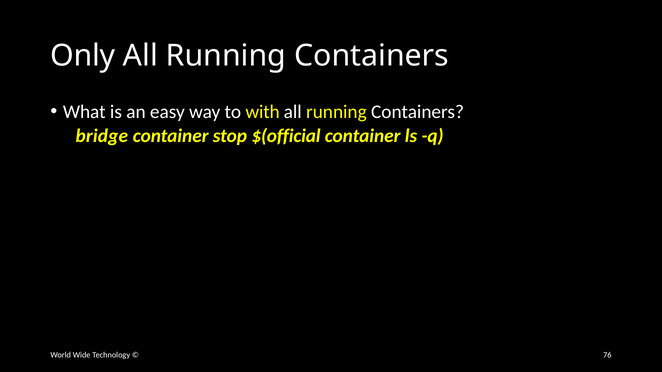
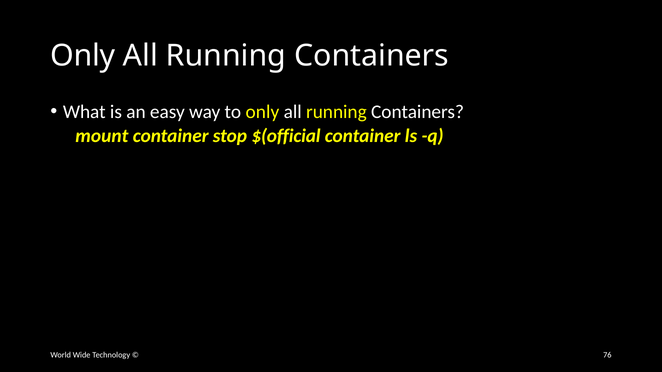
to with: with -> only (262, 112)
bridge: bridge -> mount (102, 136)
